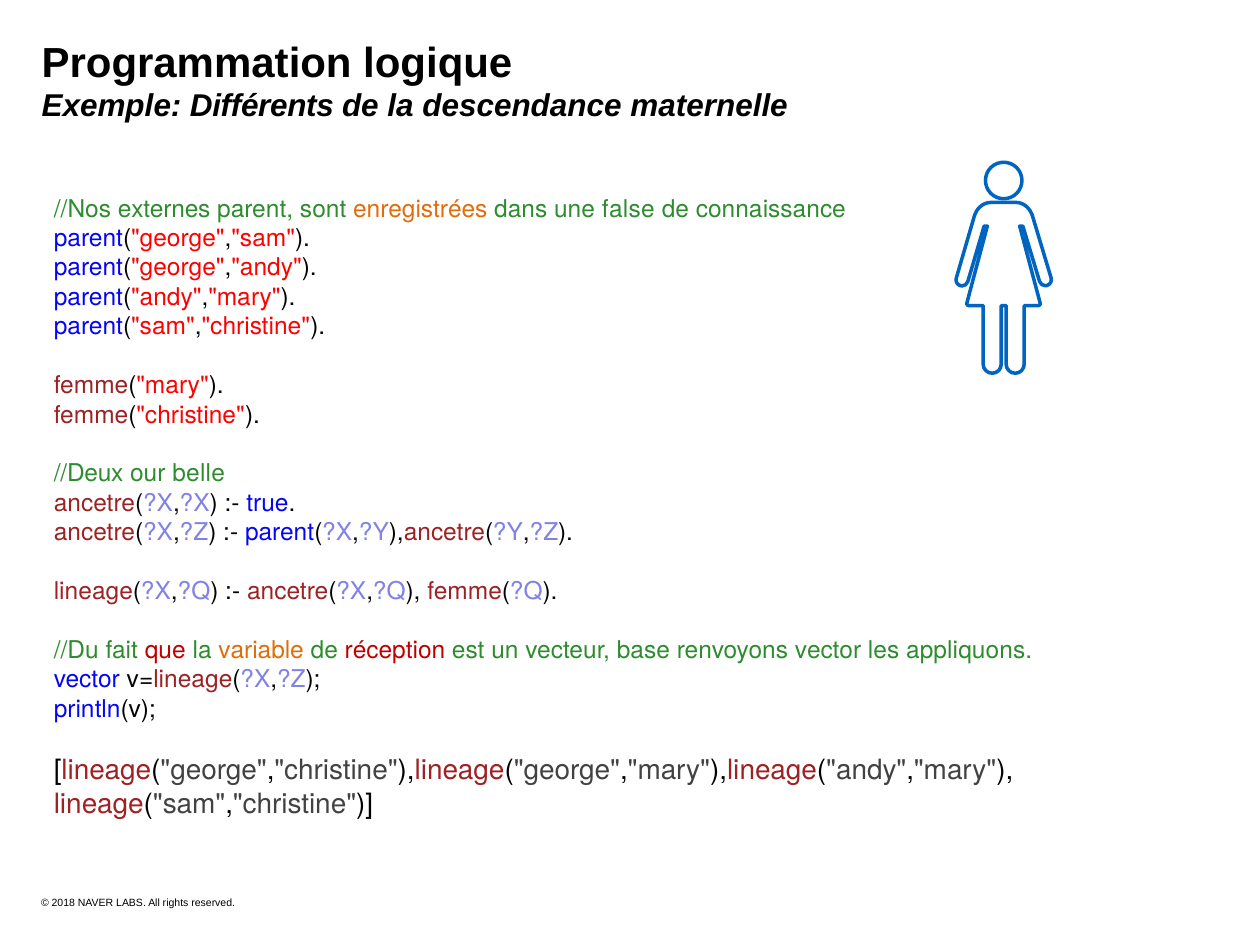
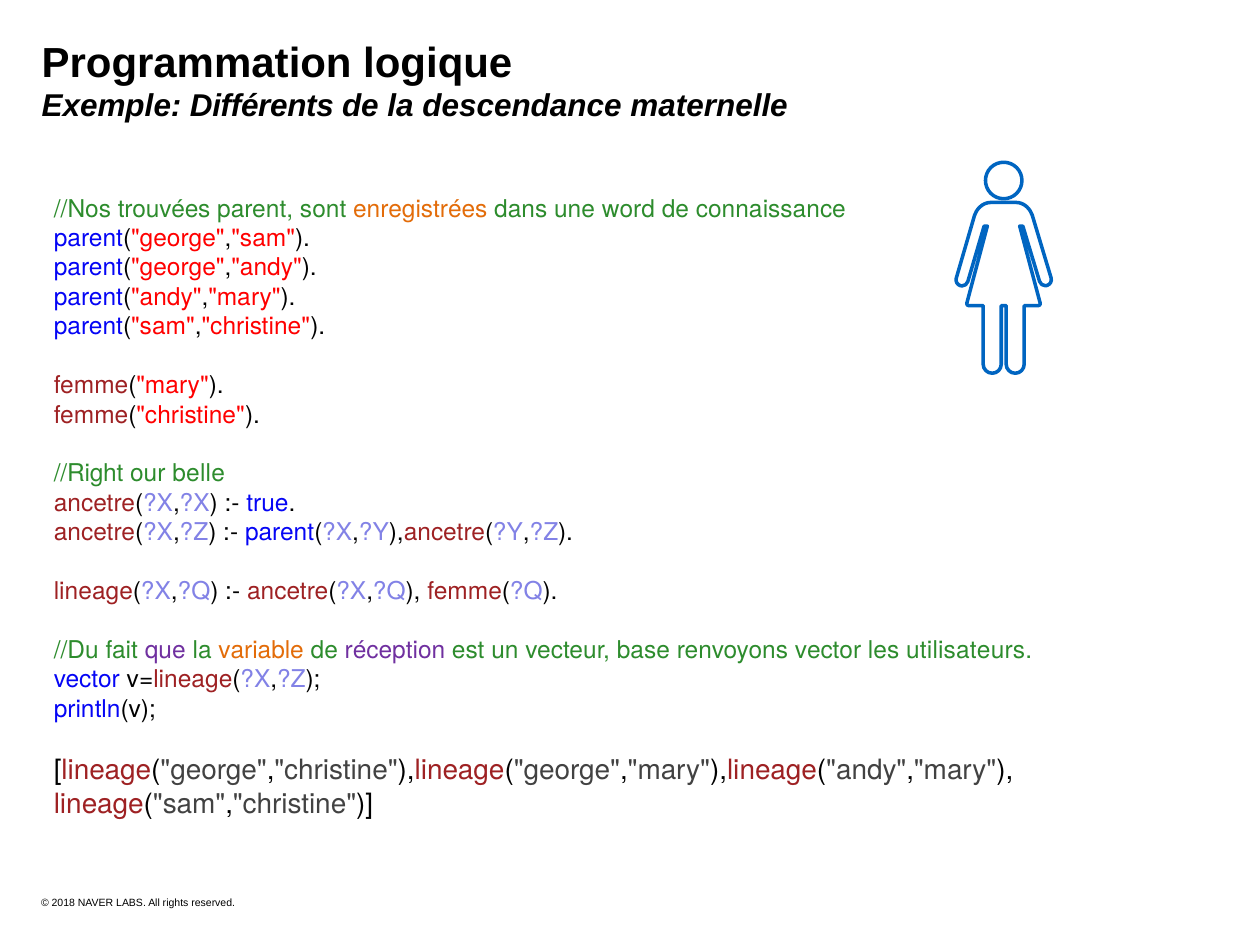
externes: externes -> trouvées (164, 209)
false: false -> word (628, 209)
//Deux: //Deux -> //Right (89, 473)
que colour: red -> purple (165, 650)
réception colour: red -> purple (395, 650)
appliquons: appliquons -> utilisateurs (969, 650)
